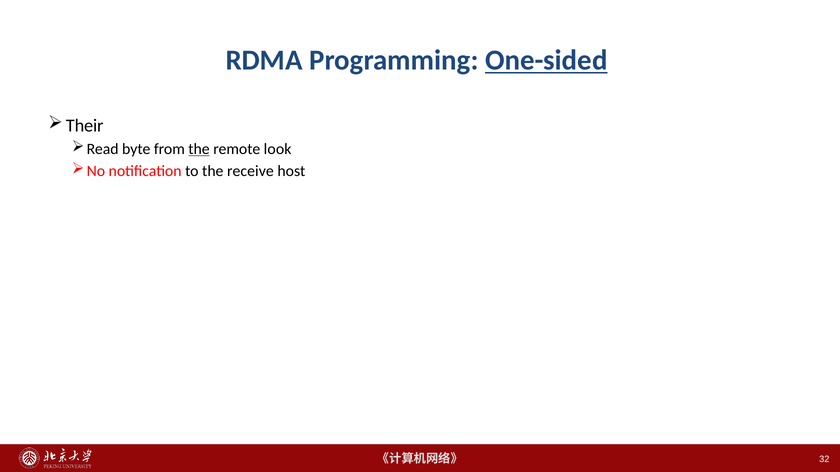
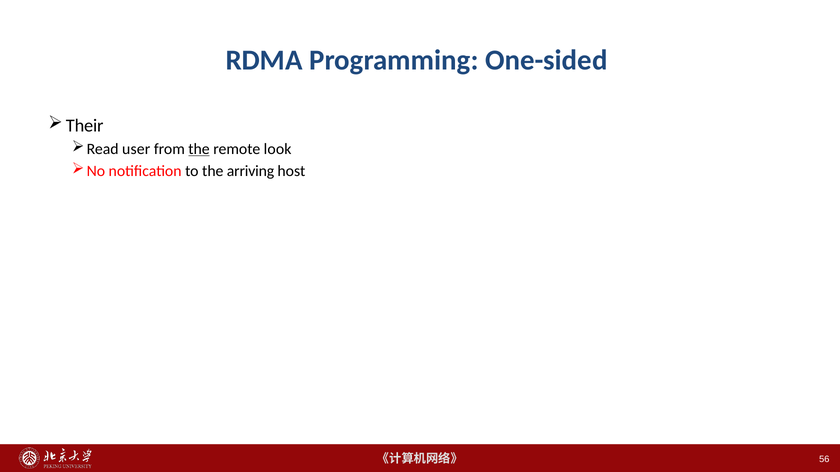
One-sided underline: present -> none (546, 60)
byte: byte -> user (136, 149)
receive: receive -> arriving (251, 171)
32: 32 -> 56 (824, 460)
